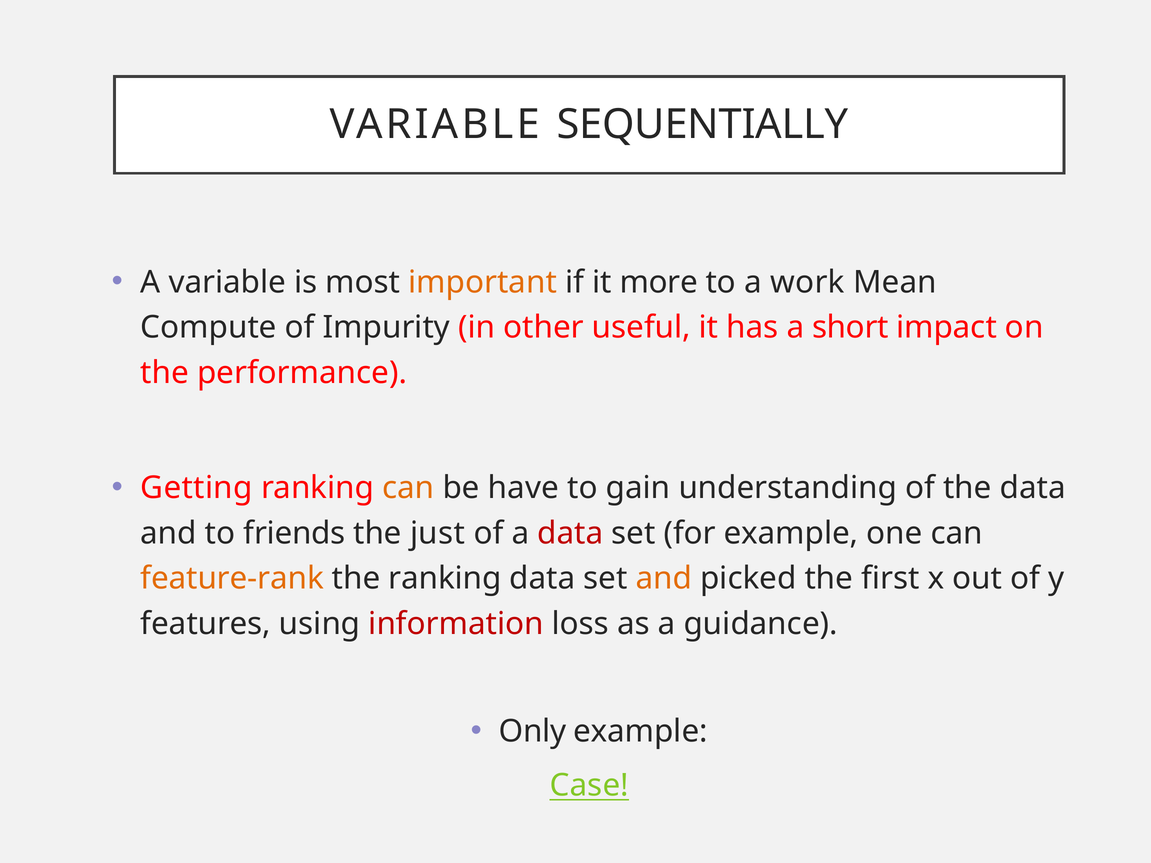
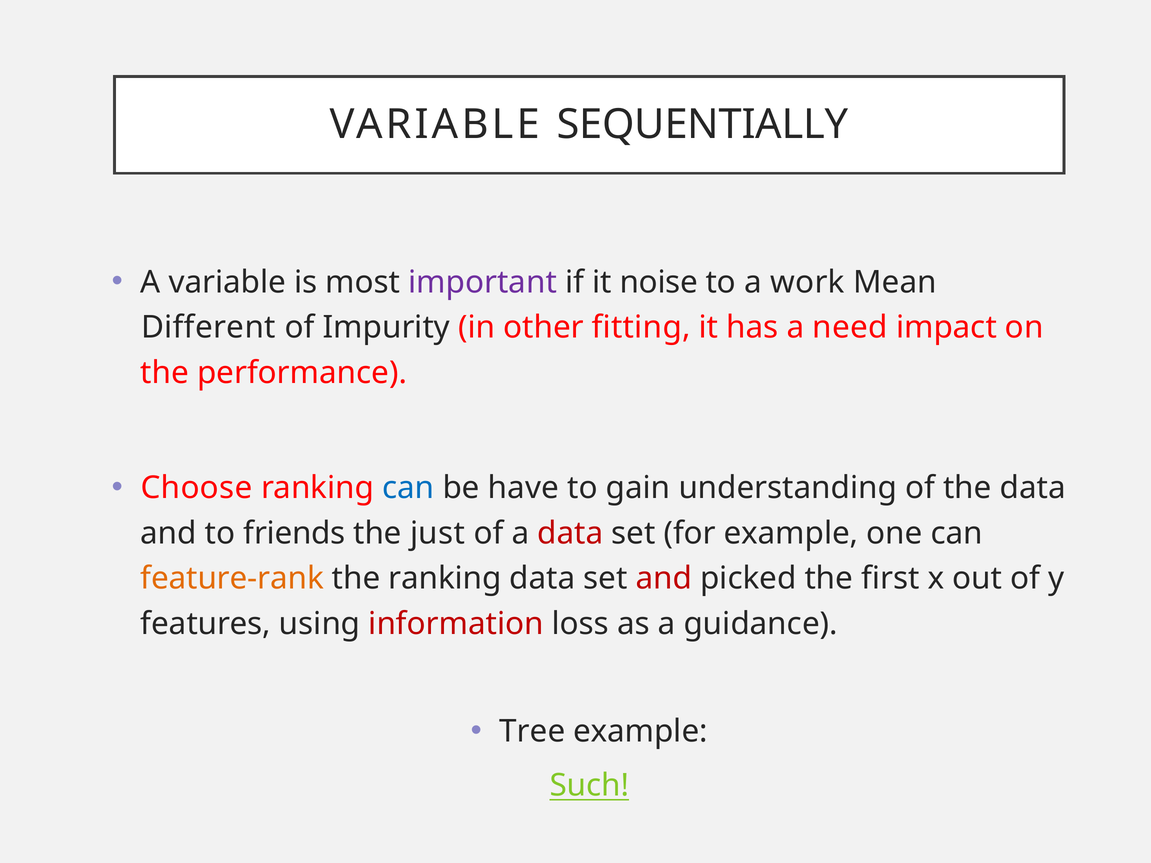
important colour: orange -> purple (483, 282)
more: more -> noise (659, 282)
Compute: Compute -> Different (208, 328)
useful: useful -> fitting (641, 328)
short: short -> need (850, 328)
Getting: Getting -> Choose (197, 488)
can colour: orange -> blue (408, 488)
and colour: orange -> red (664, 579)
Only: Only -> Tree (532, 732)
Case: Case -> Such (589, 785)
